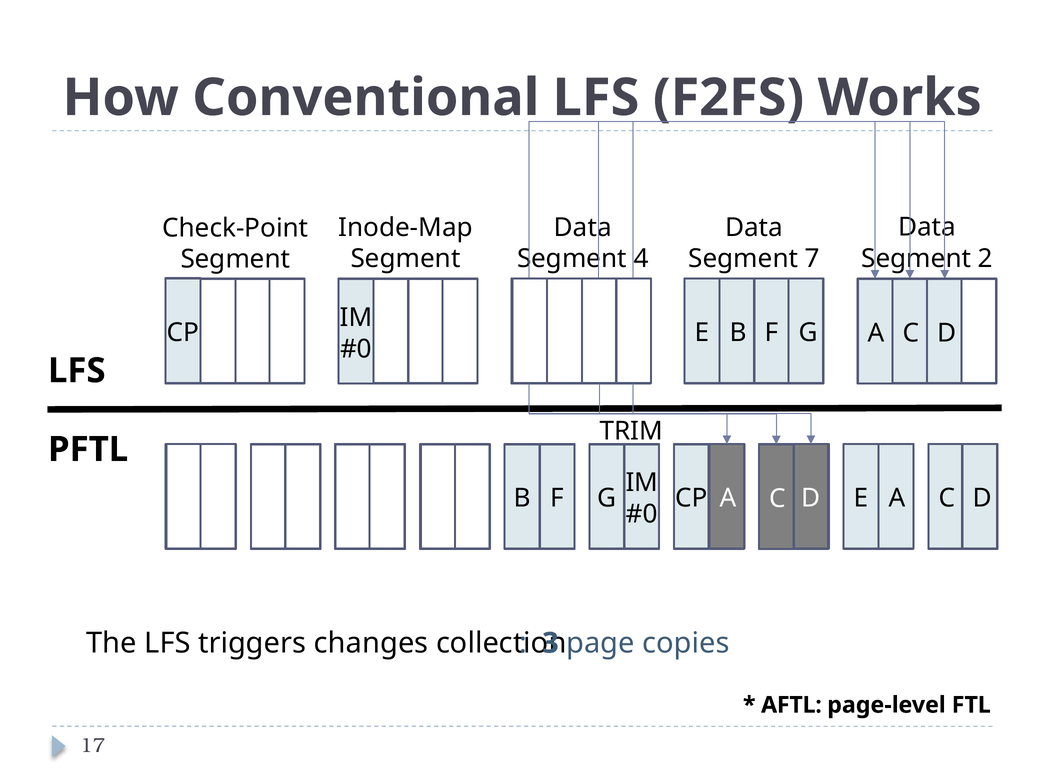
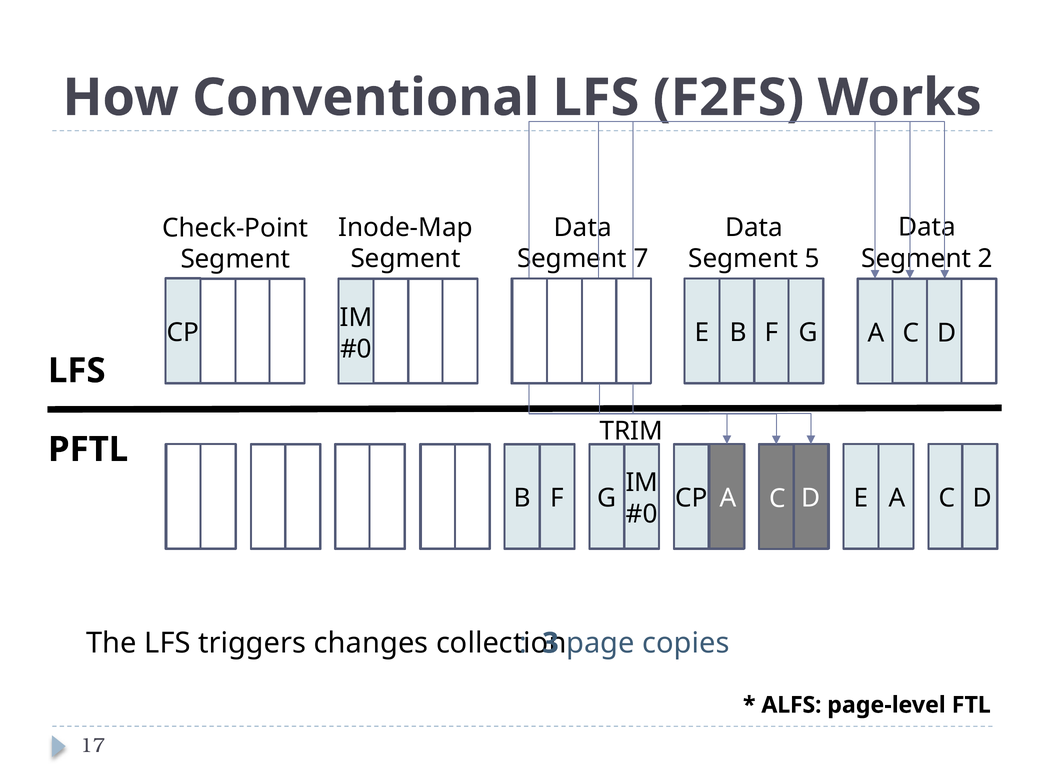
4: 4 -> 7 (641, 259)
7: 7 -> 5 (812, 259)
AFTL: AFTL -> ALFS (791, 705)
